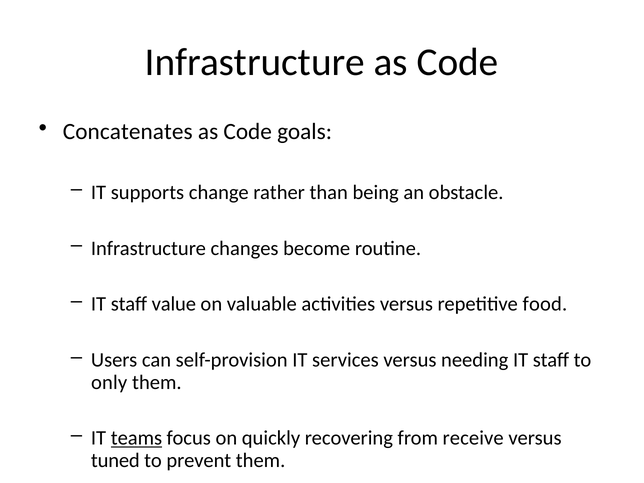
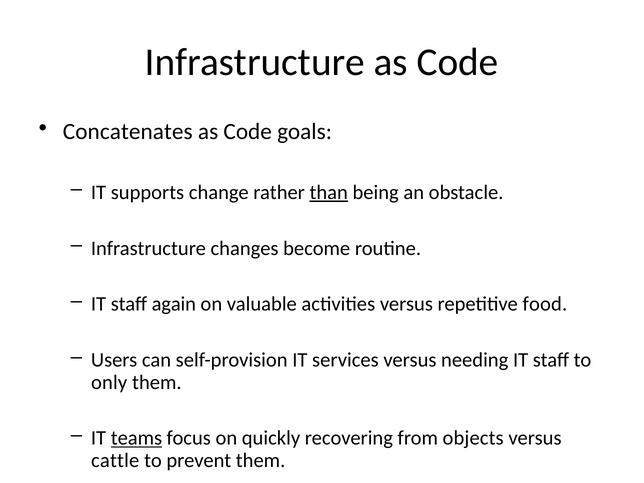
than underline: none -> present (329, 192)
value: value -> again (174, 304)
receive: receive -> objects (473, 438)
tuned: tuned -> cattle (115, 460)
